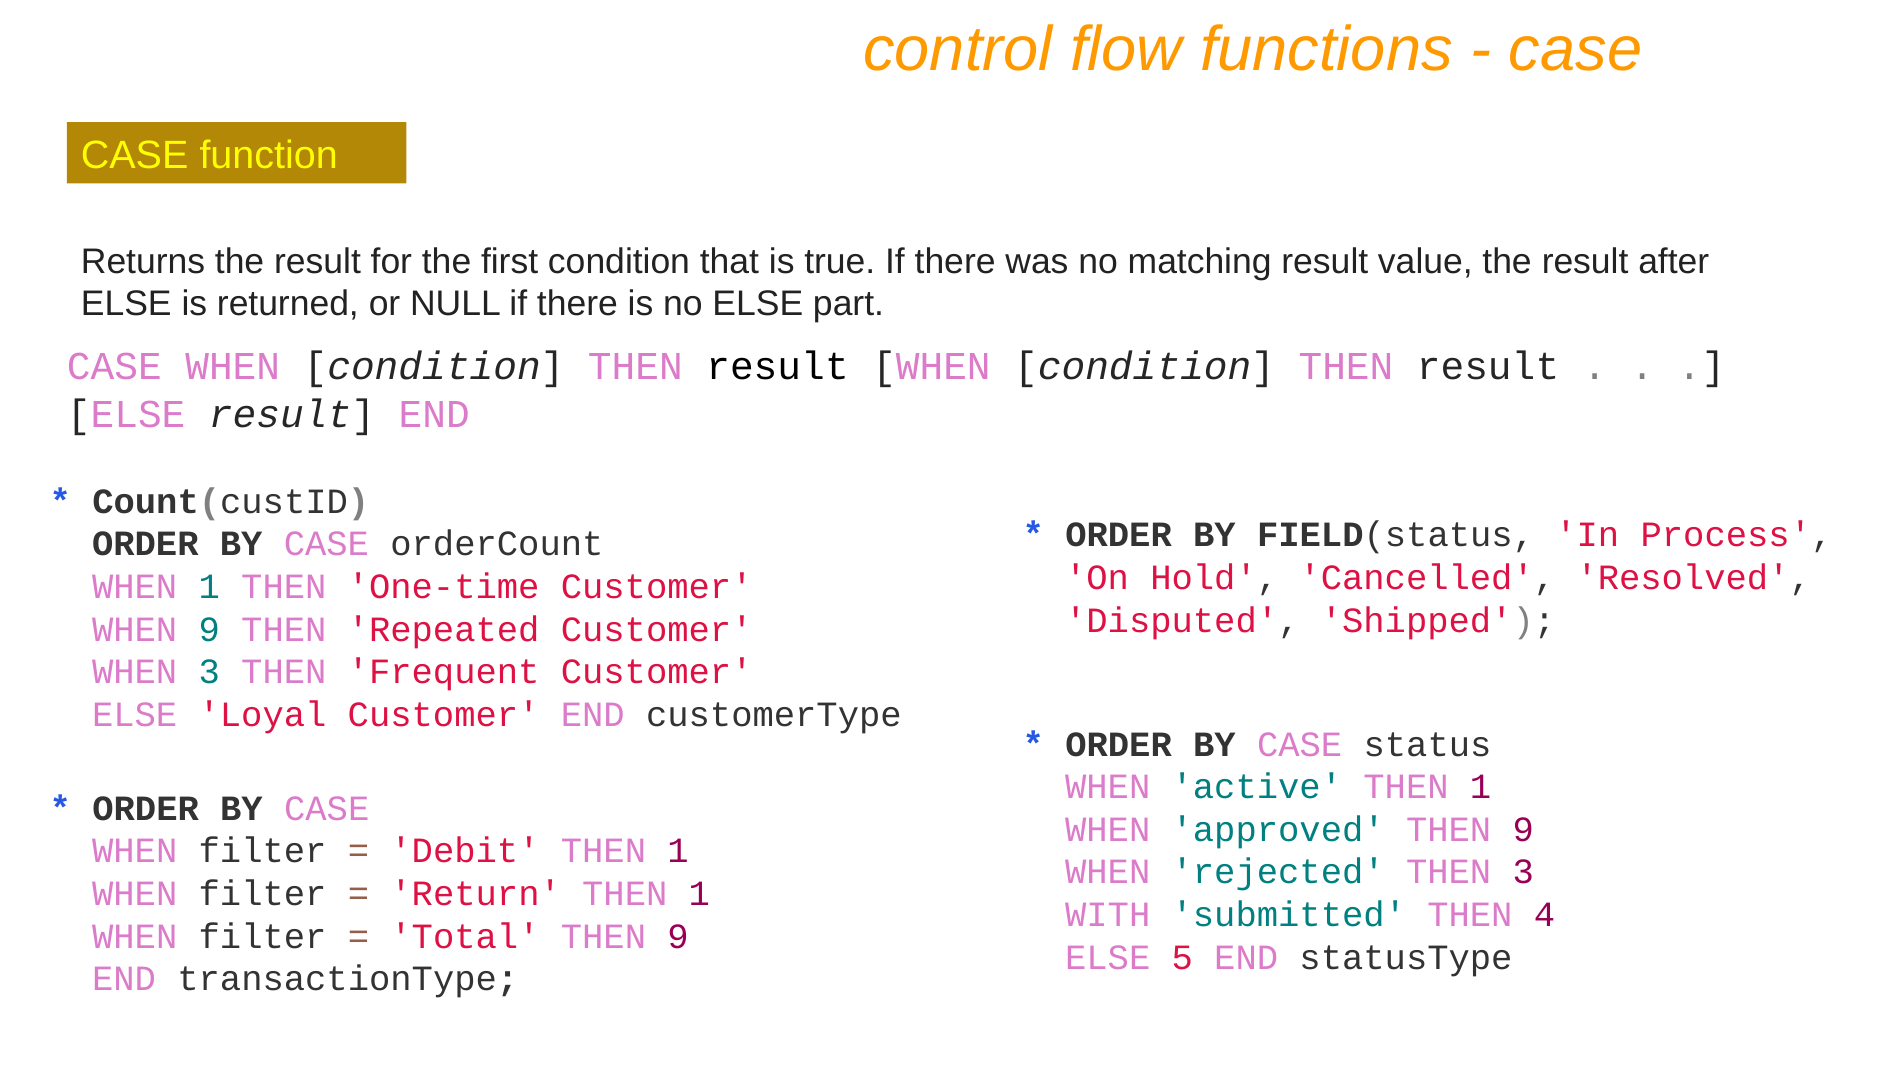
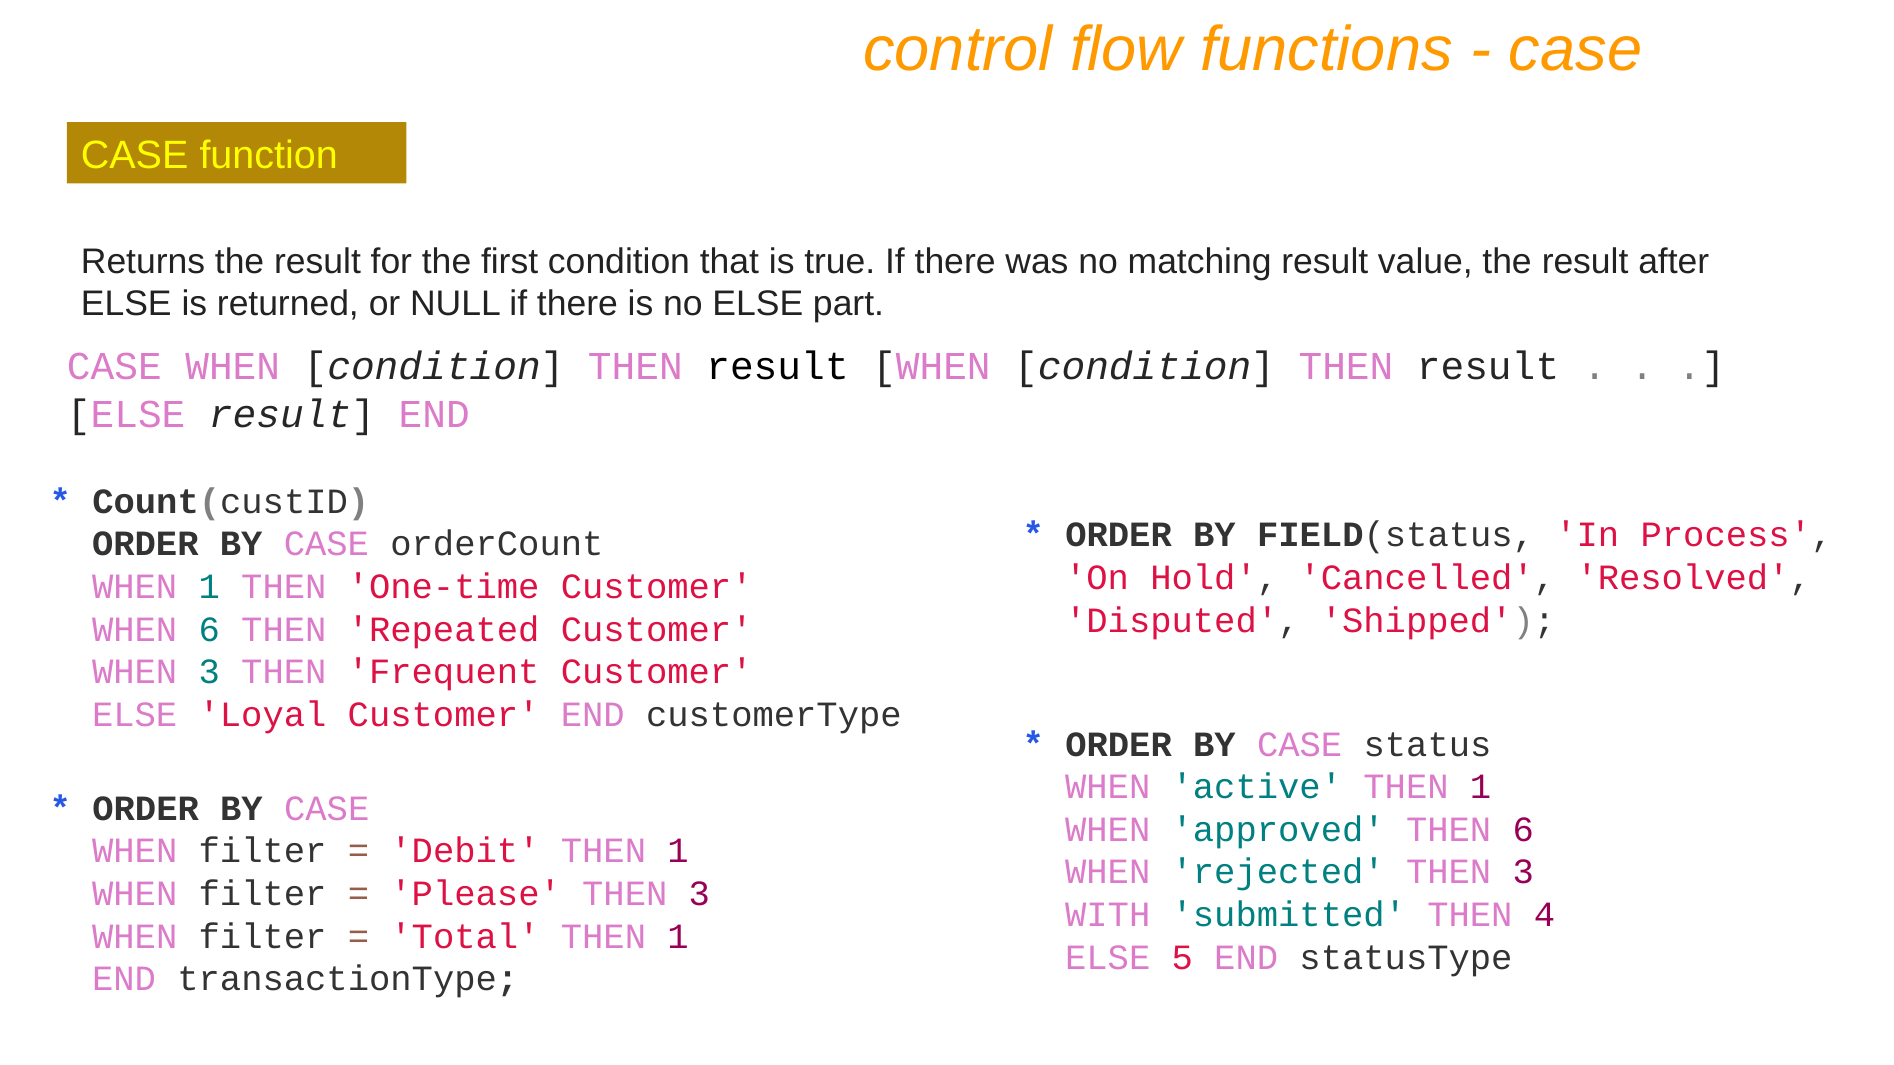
WHEN 9: 9 -> 6 (209, 630)
approved THEN 9: 9 -> 6 (1523, 830)
Return: Return -> Please (476, 894)
1: 1 -> 3 (699, 894)
Total THEN 9: 9 -> 1 (678, 937)
